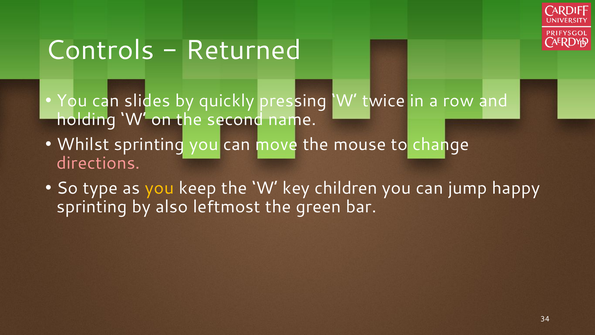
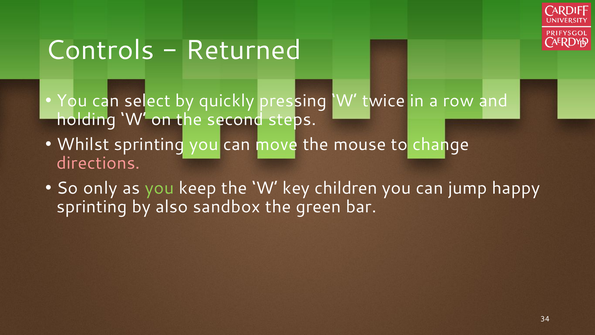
slides: slides -> select (147, 101)
name: name -> steps (292, 119)
type: type -> only (100, 188)
you colour: yellow -> light green (160, 188)
leftmost: leftmost -> sandbox (227, 207)
